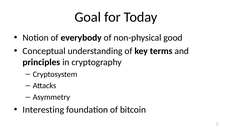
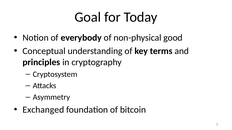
Interesting: Interesting -> Exchanged (43, 110)
